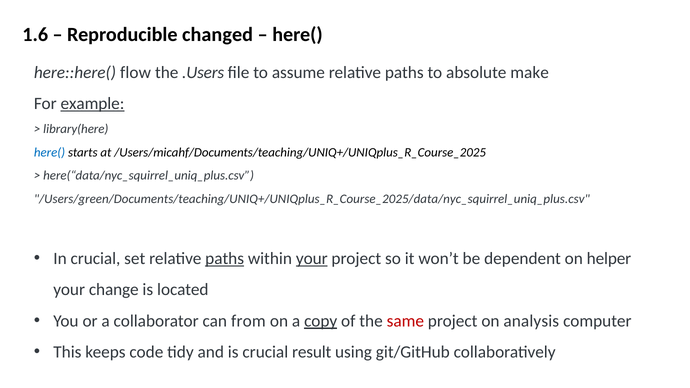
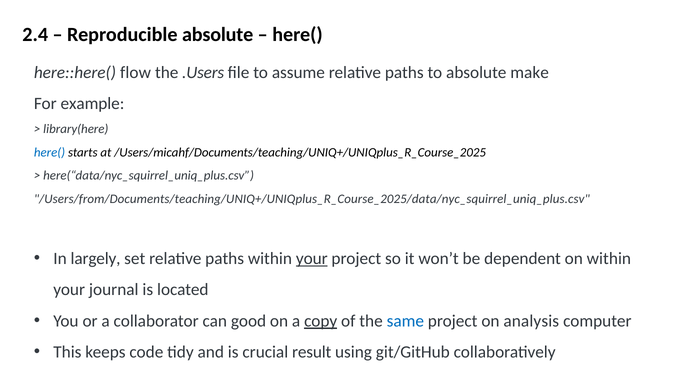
1.6: 1.6 -> 2.4 (35, 34)
Reproducible changed: changed -> absolute (218, 34)
example underline: present -> none (92, 104)
/Users/green/Documents/teaching/UNIQ+/UNIQplus_R_Course_2025/data/nyc_squirrel_uniq_plus.csv: /Users/green/Documents/teaching/UNIQ+/UNIQplus_R_Course_2025/data/nyc_squirrel_uniq_plus.csv -> /Users/from/Documents/teaching/UNIQ+/UNIQplus_R_Course_2025/data/nyc_squirrel_uniq_plus.csv (312, 199)
In crucial: crucial -> largely (96, 259)
paths underline: present -> none (225, 259)
on helper: helper -> within (609, 259)
change: change -> journal (114, 290)
from: from -> good (249, 321)
same colour: red -> blue (405, 321)
